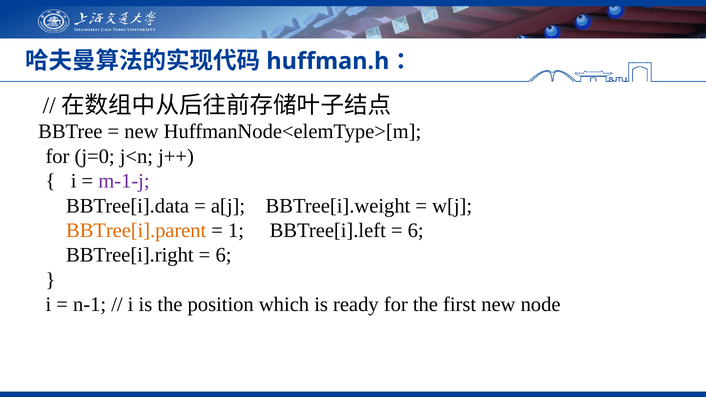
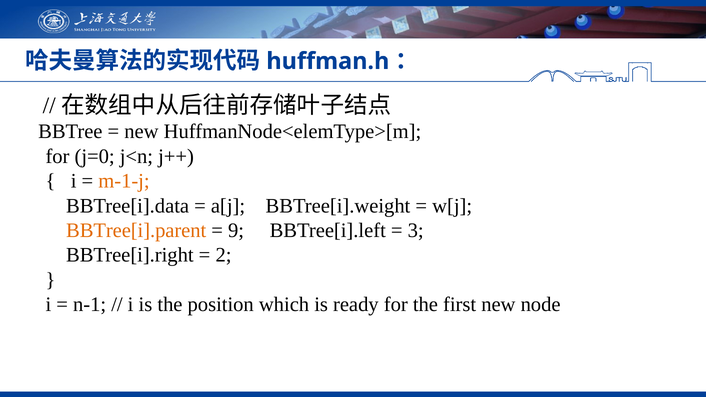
m-1-j colour: purple -> orange (124, 181)
1: 1 -> 9 (236, 231)
6: 6 -> 3 (416, 231)
6: 6 -> 2 (224, 255)
